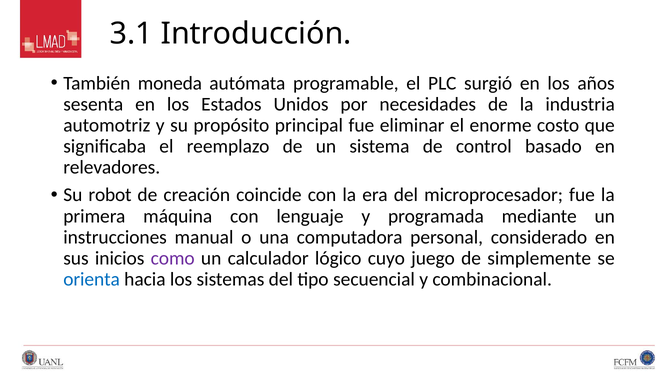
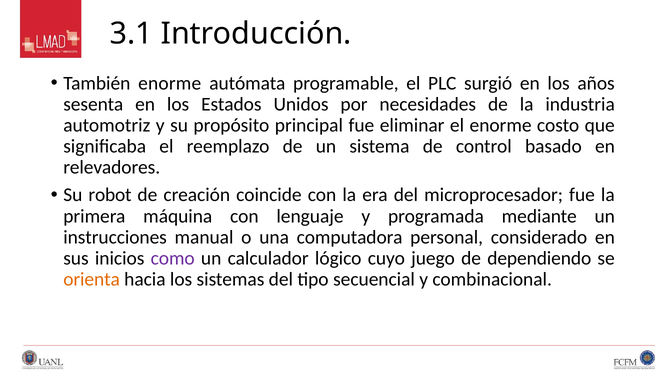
También moneda: moneda -> enorme (170, 83)
simplemente: simplemente -> dependiendo (539, 258)
orienta colour: blue -> orange (92, 279)
